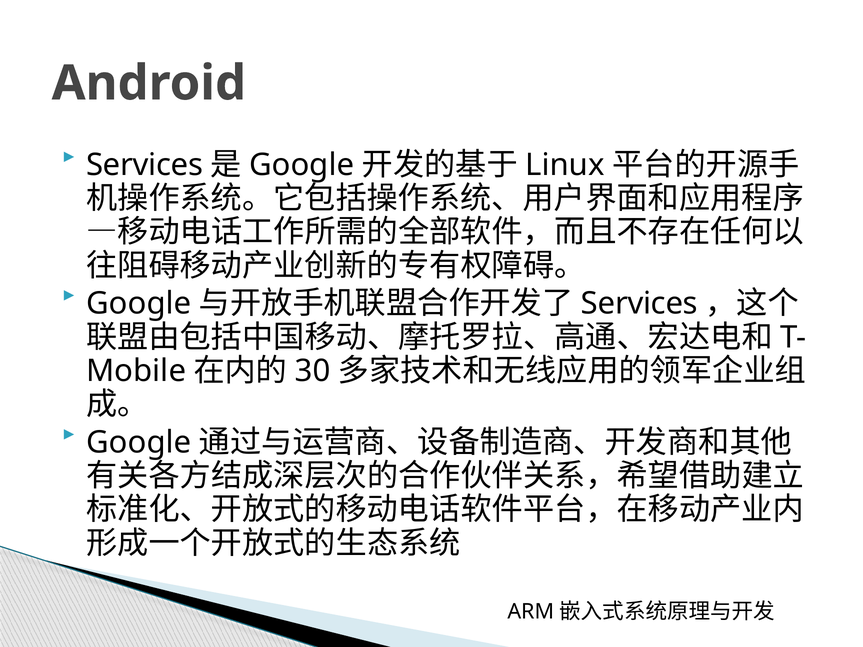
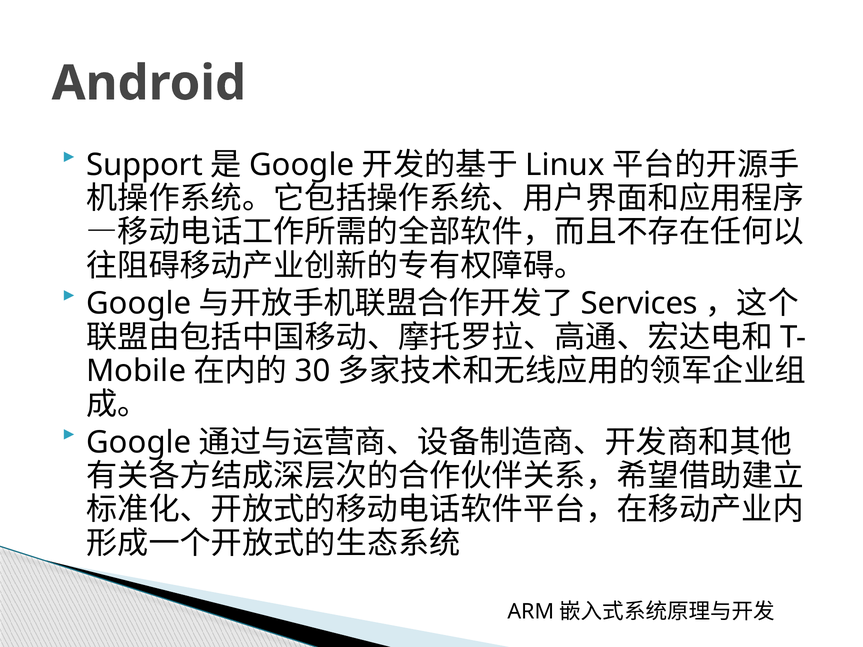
Services: Services -> Support (145, 165)
